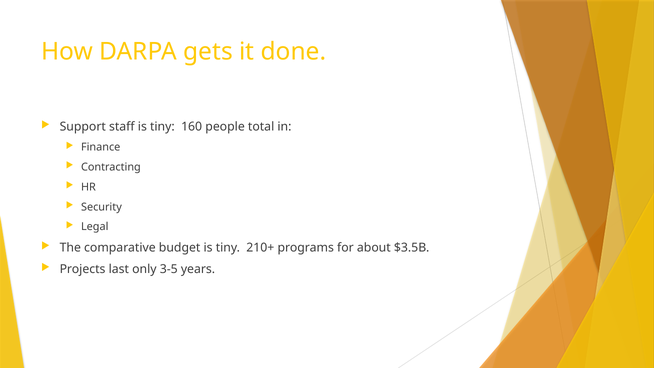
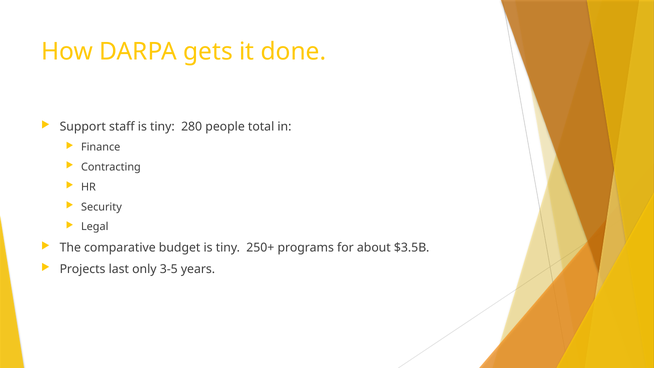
160: 160 -> 280 (192, 127)
210+: 210+ -> 250+ (260, 248)
